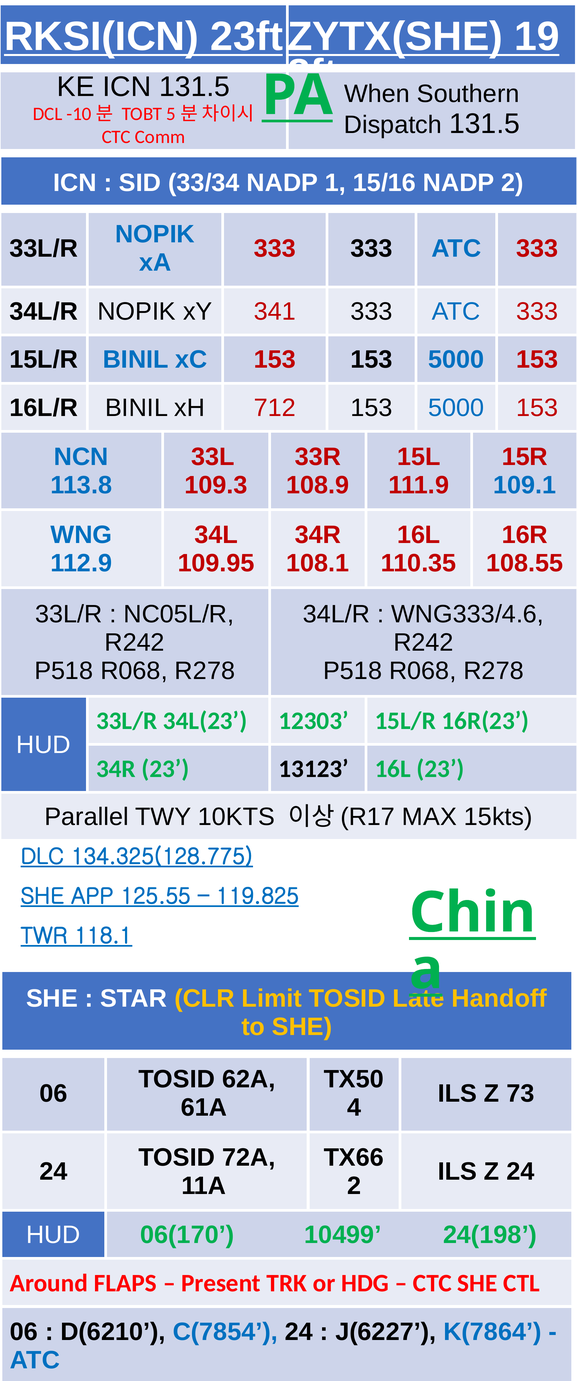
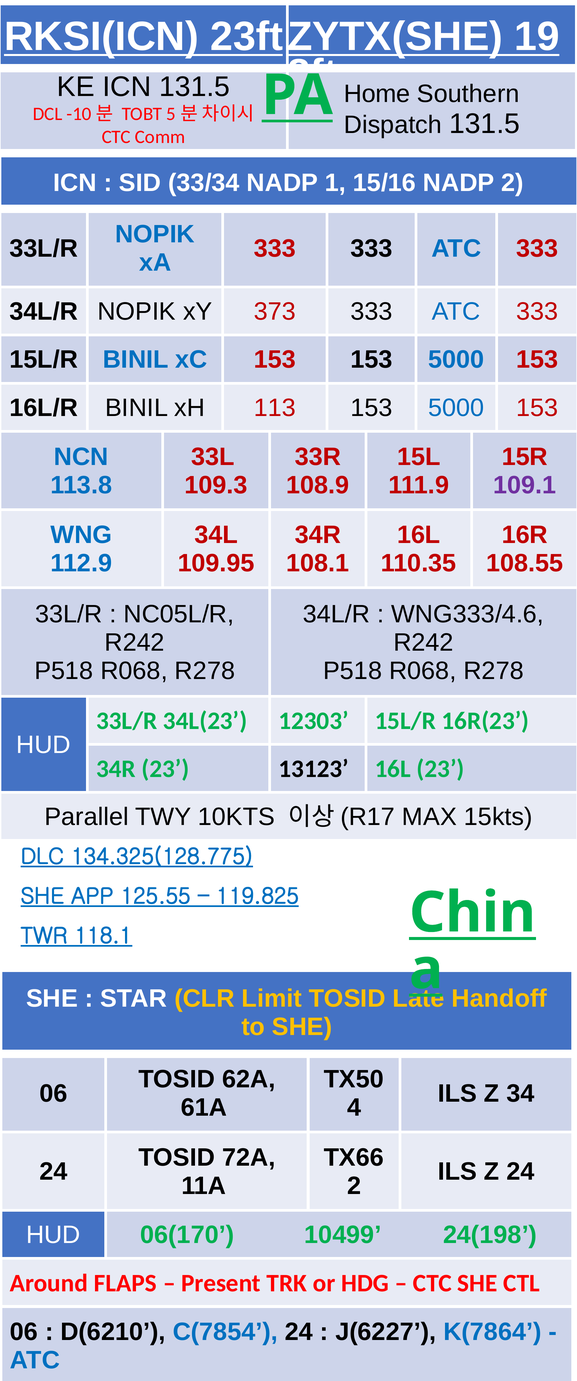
When: When -> Home (377, 94)
341: 341 -> 373 (275, 311)
712: 712 -> 113 (275, 408)
109.1 colour: blue -> purple (525, 485)
73: 73 -> 34 (520, 1093)
